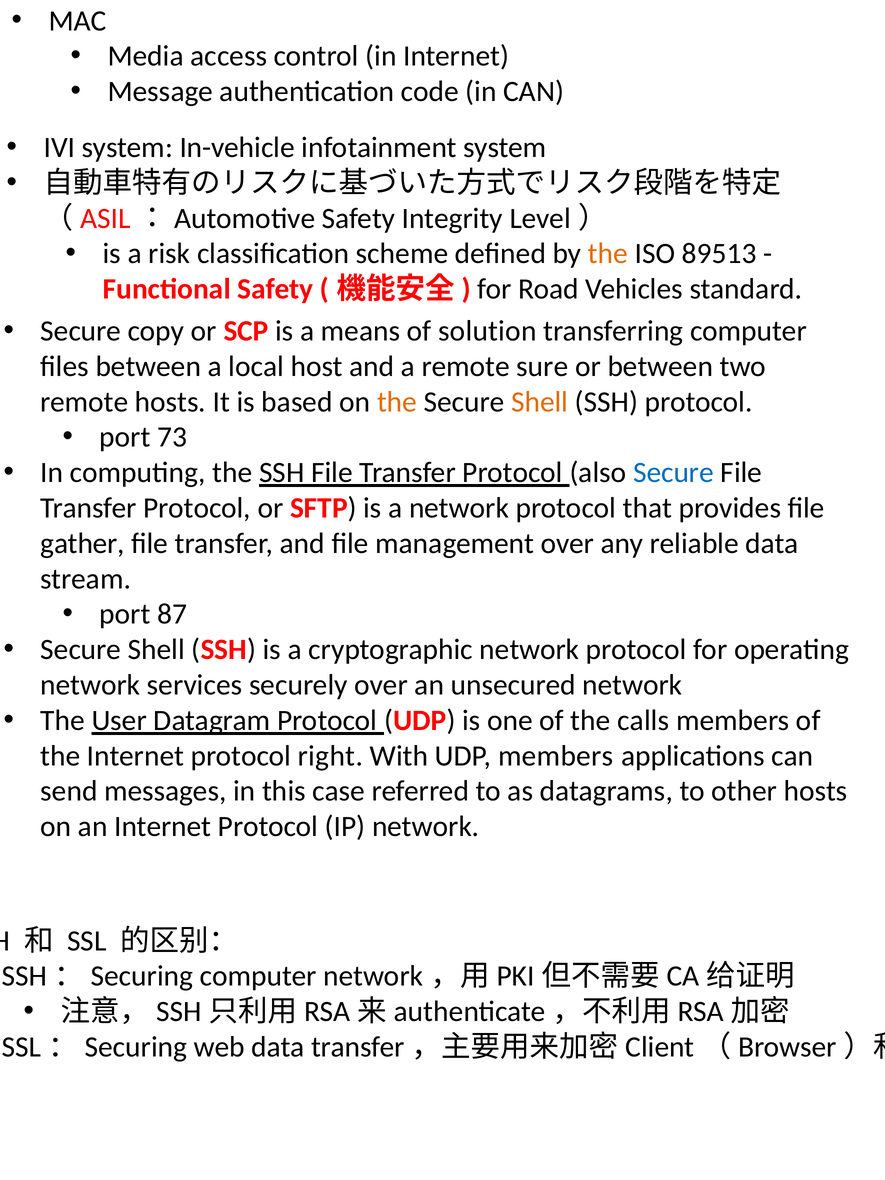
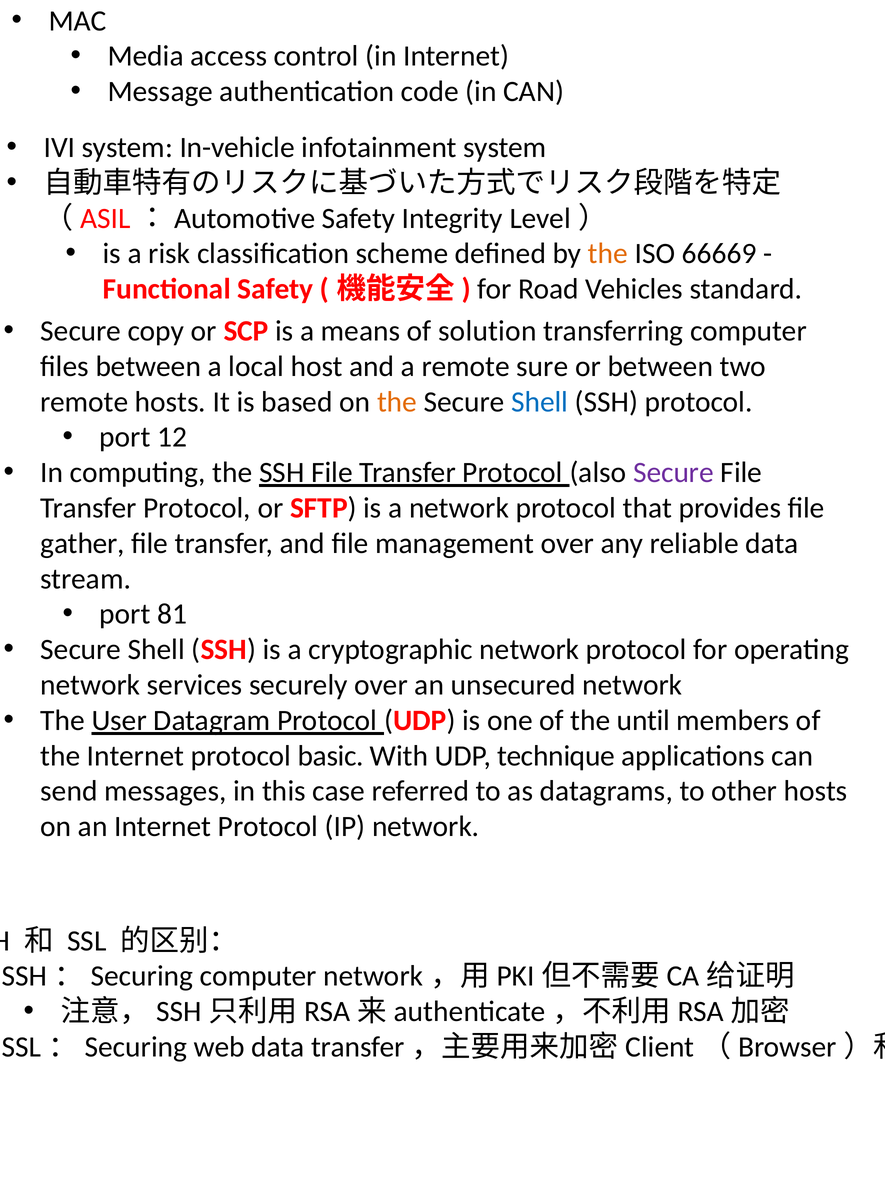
89513: 89513 -> 66669 (719, 254)
Shell colour: orange -> blue (540, 402)
73: 73 -> 12 (172, 437)
Secure colour: blue -> purple (673, 473)
87: 87 -> 81 (172, 614)
calls: calls -> until (643, 720)
right: right -> basic (331, 756)
UDP members: members -> technique (556, 756)
